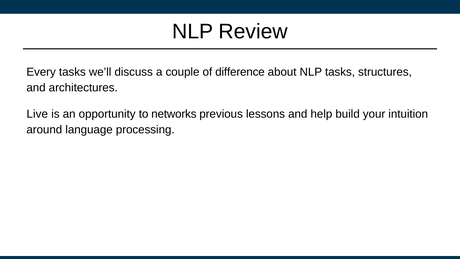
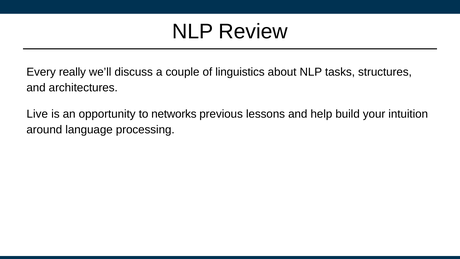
Every tasks: tasks -> really (72, 72)
difference: difference -> linguistics (240, 72)
